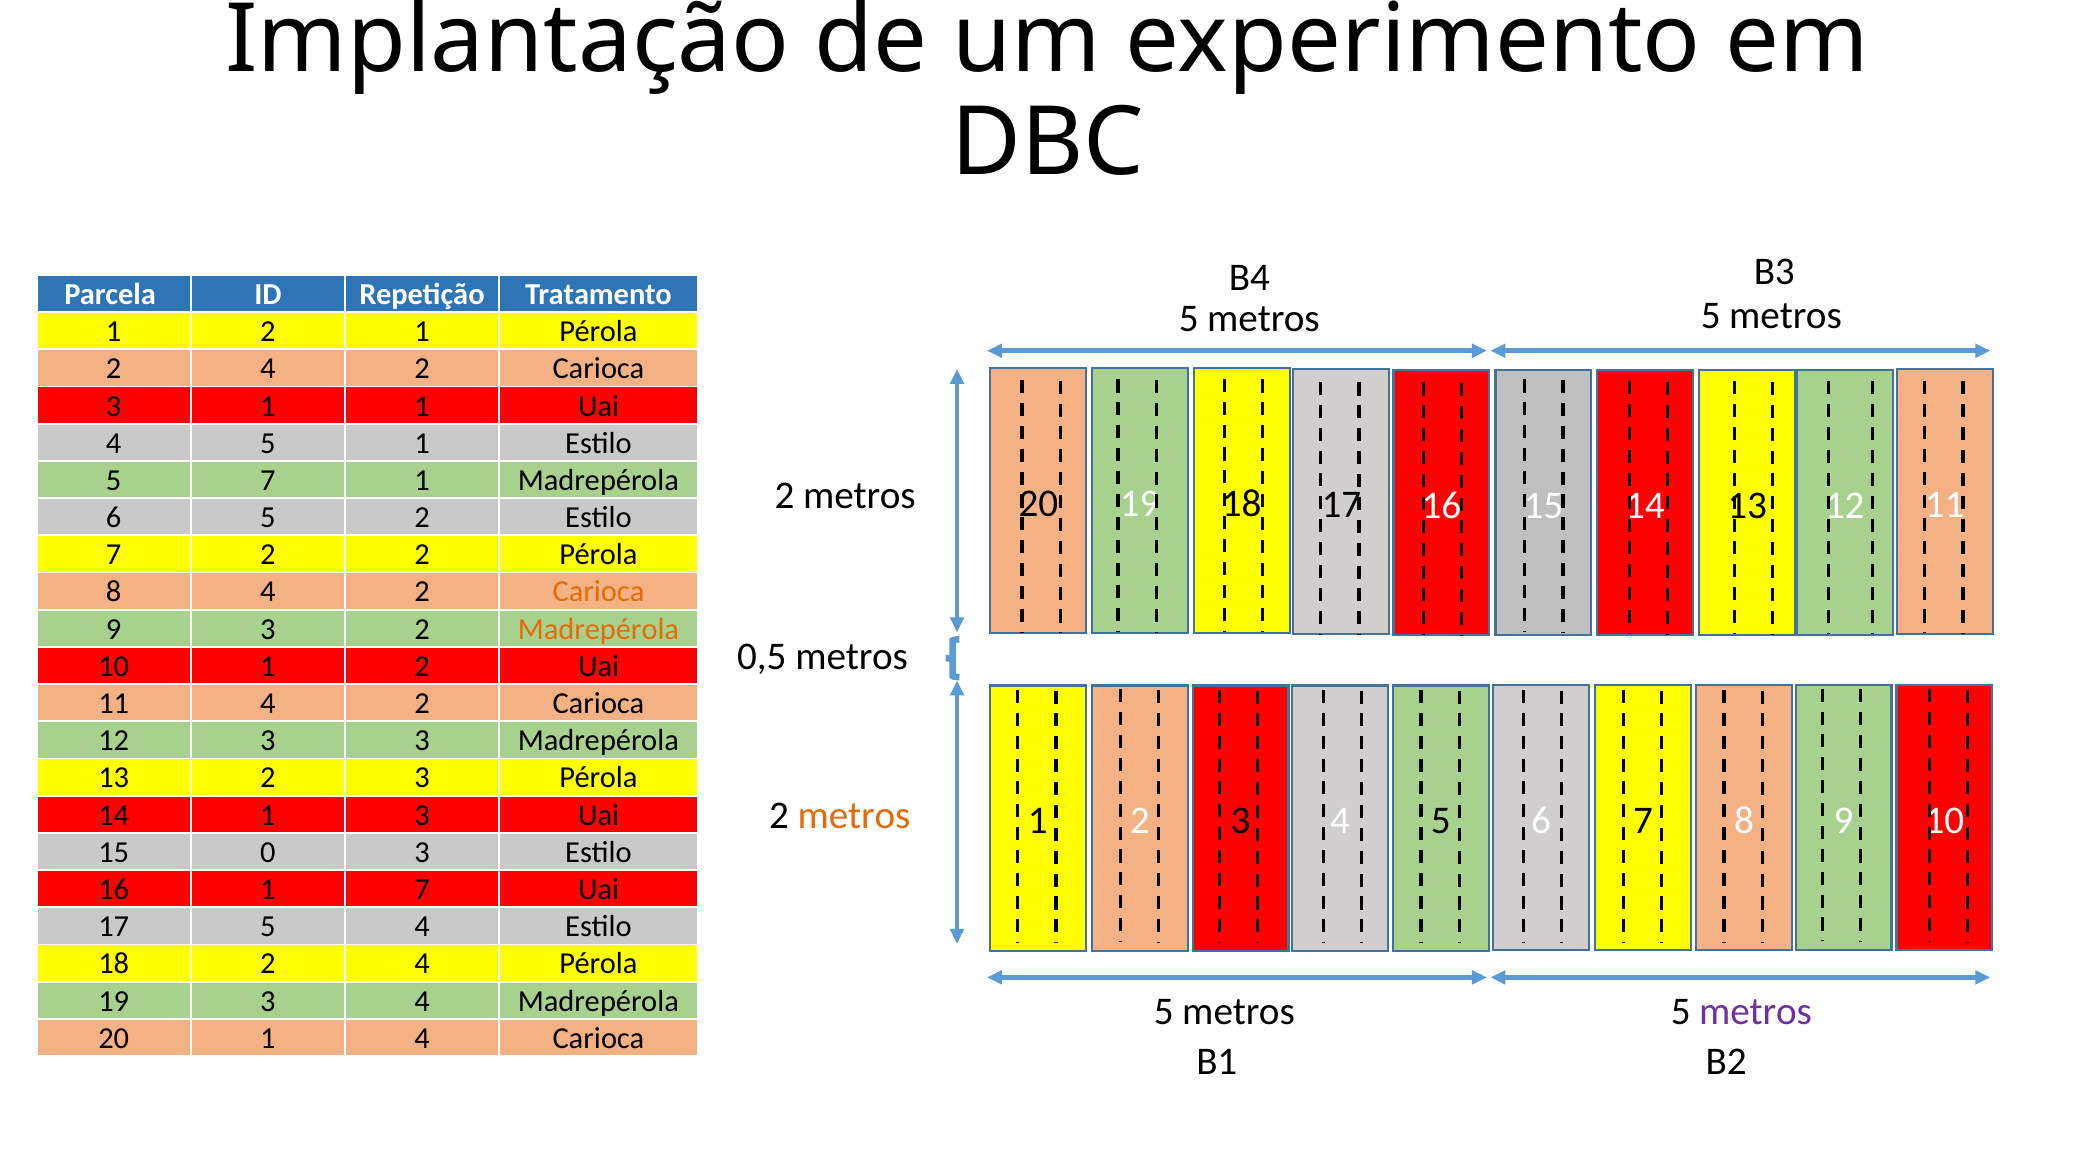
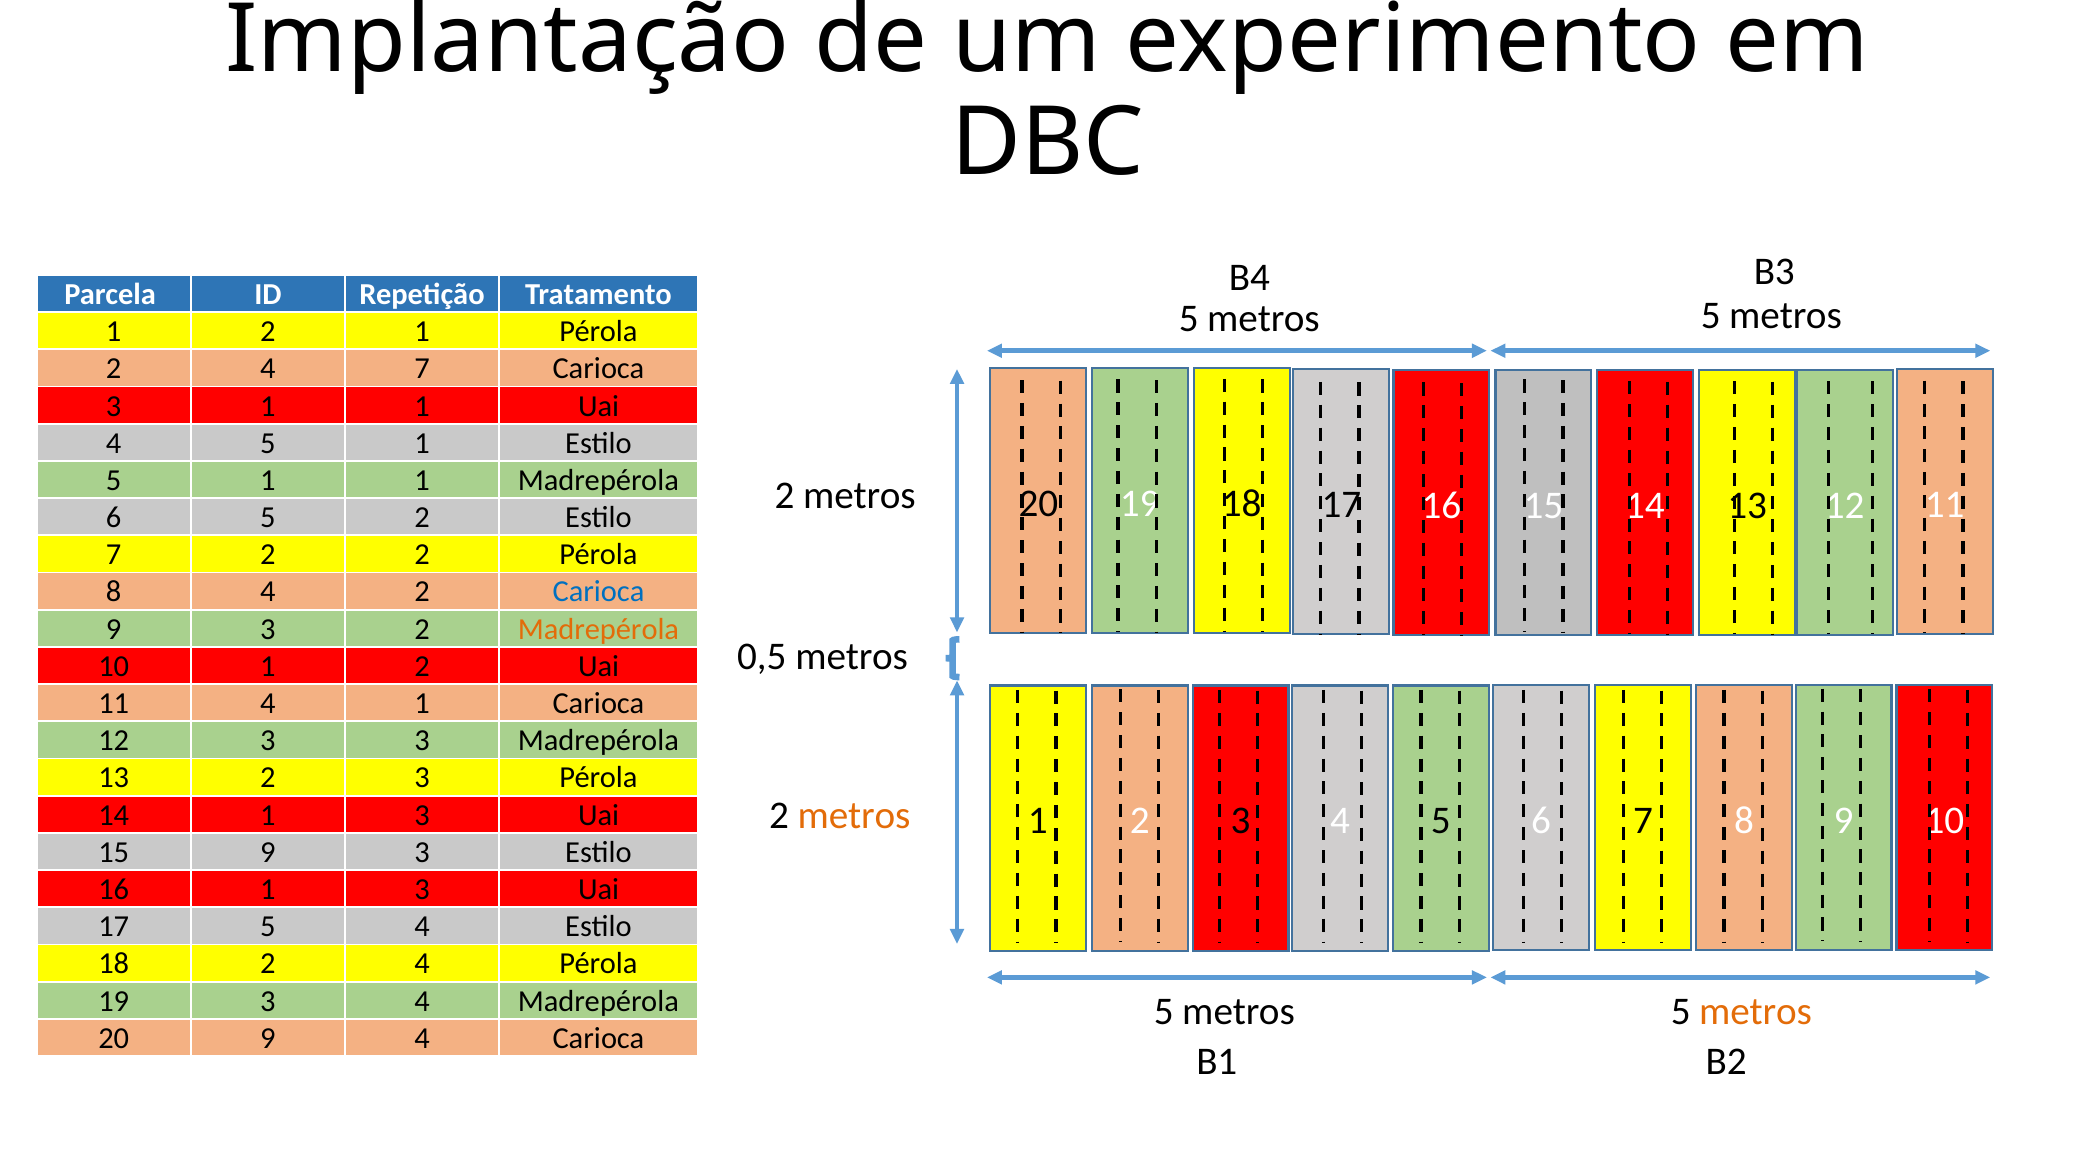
2 4 2: 2 -> 7 (422, 369)
7: 7 -> 1 (268, 480)
Carioca colour: orange -> blue (598, 592)
11 4 2: 2 -> 1 (422, 704)
15 0: 0 -> 9 (268, 852)
16 1 7: 7 -> 3 (422, 890)
metros colour: purple -> orange (1756, 1012)
1: 1 -> 9 (268, 1038)
